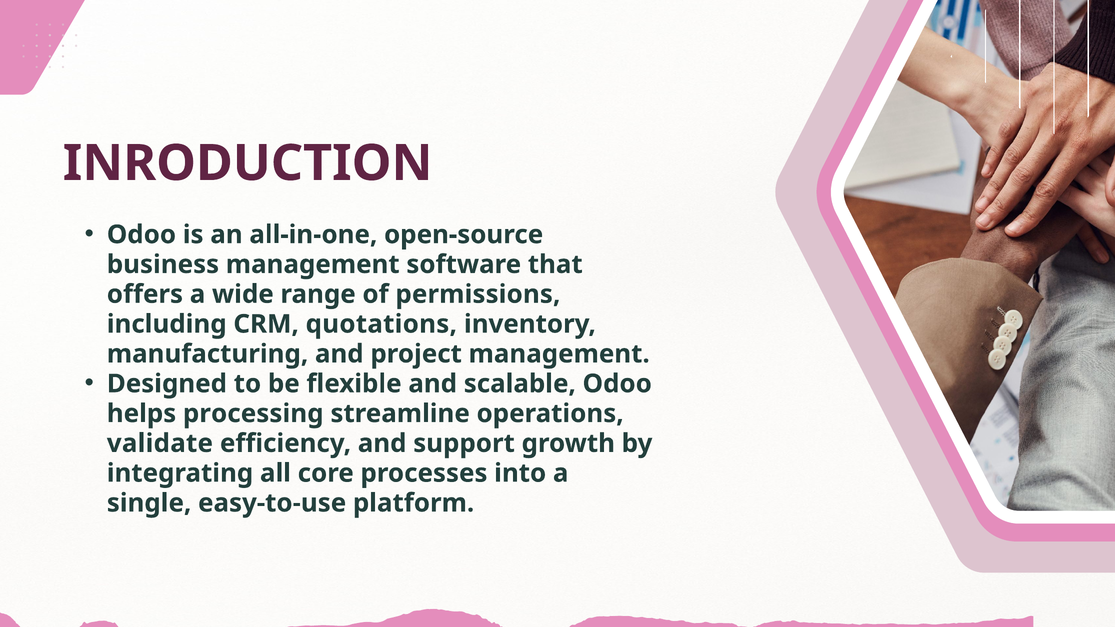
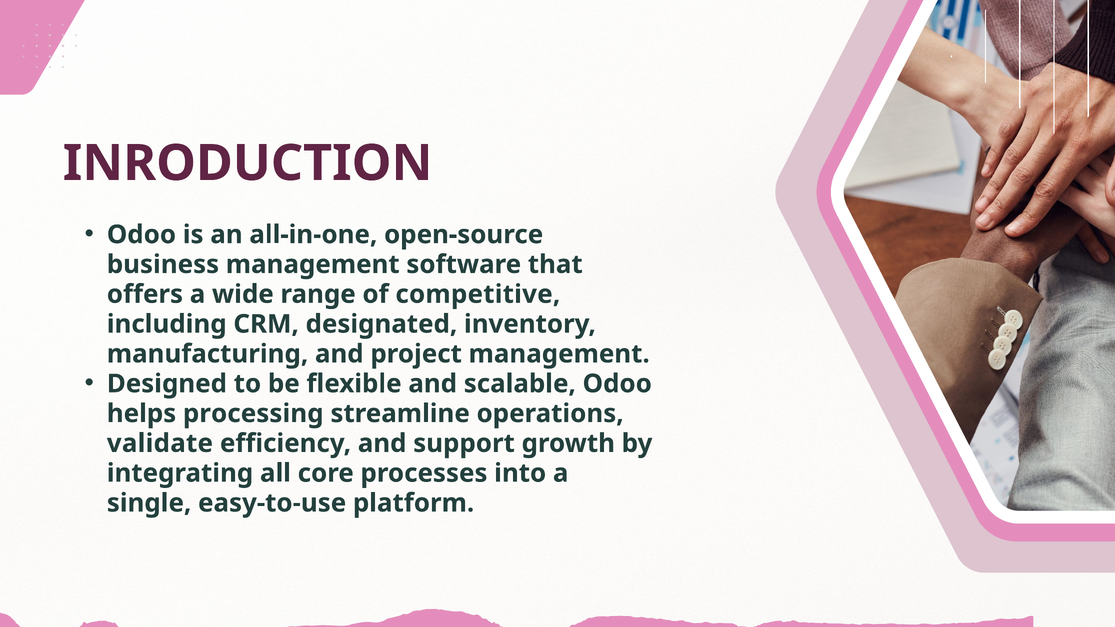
permissions: permissions -> competitive (478, 294)
quotations: quotations -> designated (381, 324)
